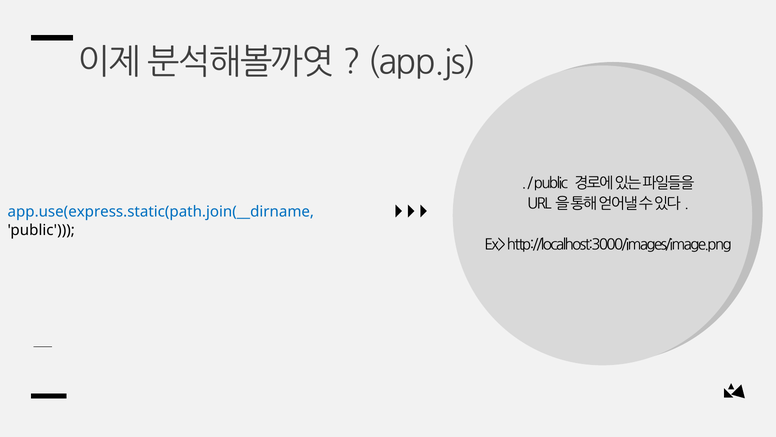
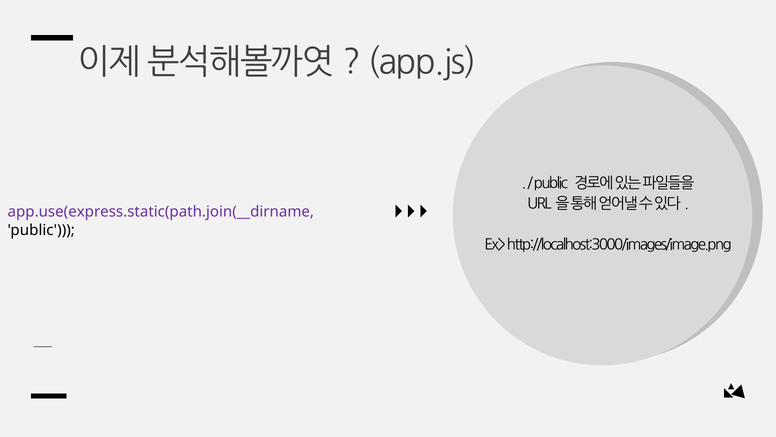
app.use(express.static(path.join(__dirname colour: blue -> purple (161, 212)
